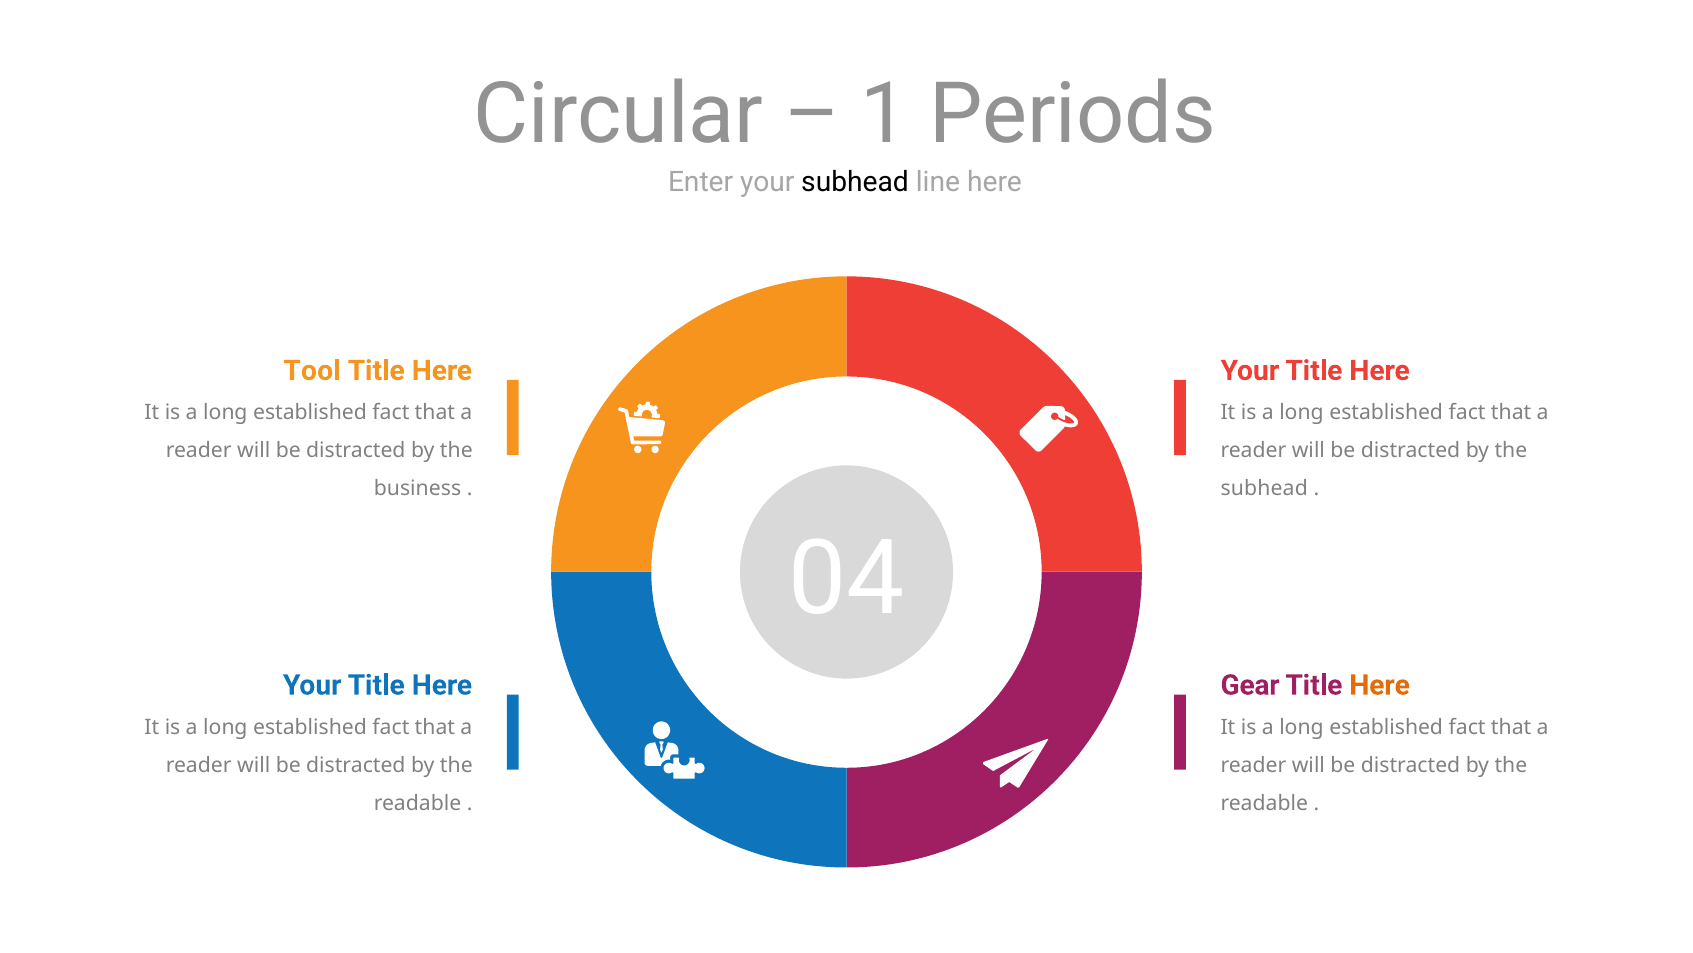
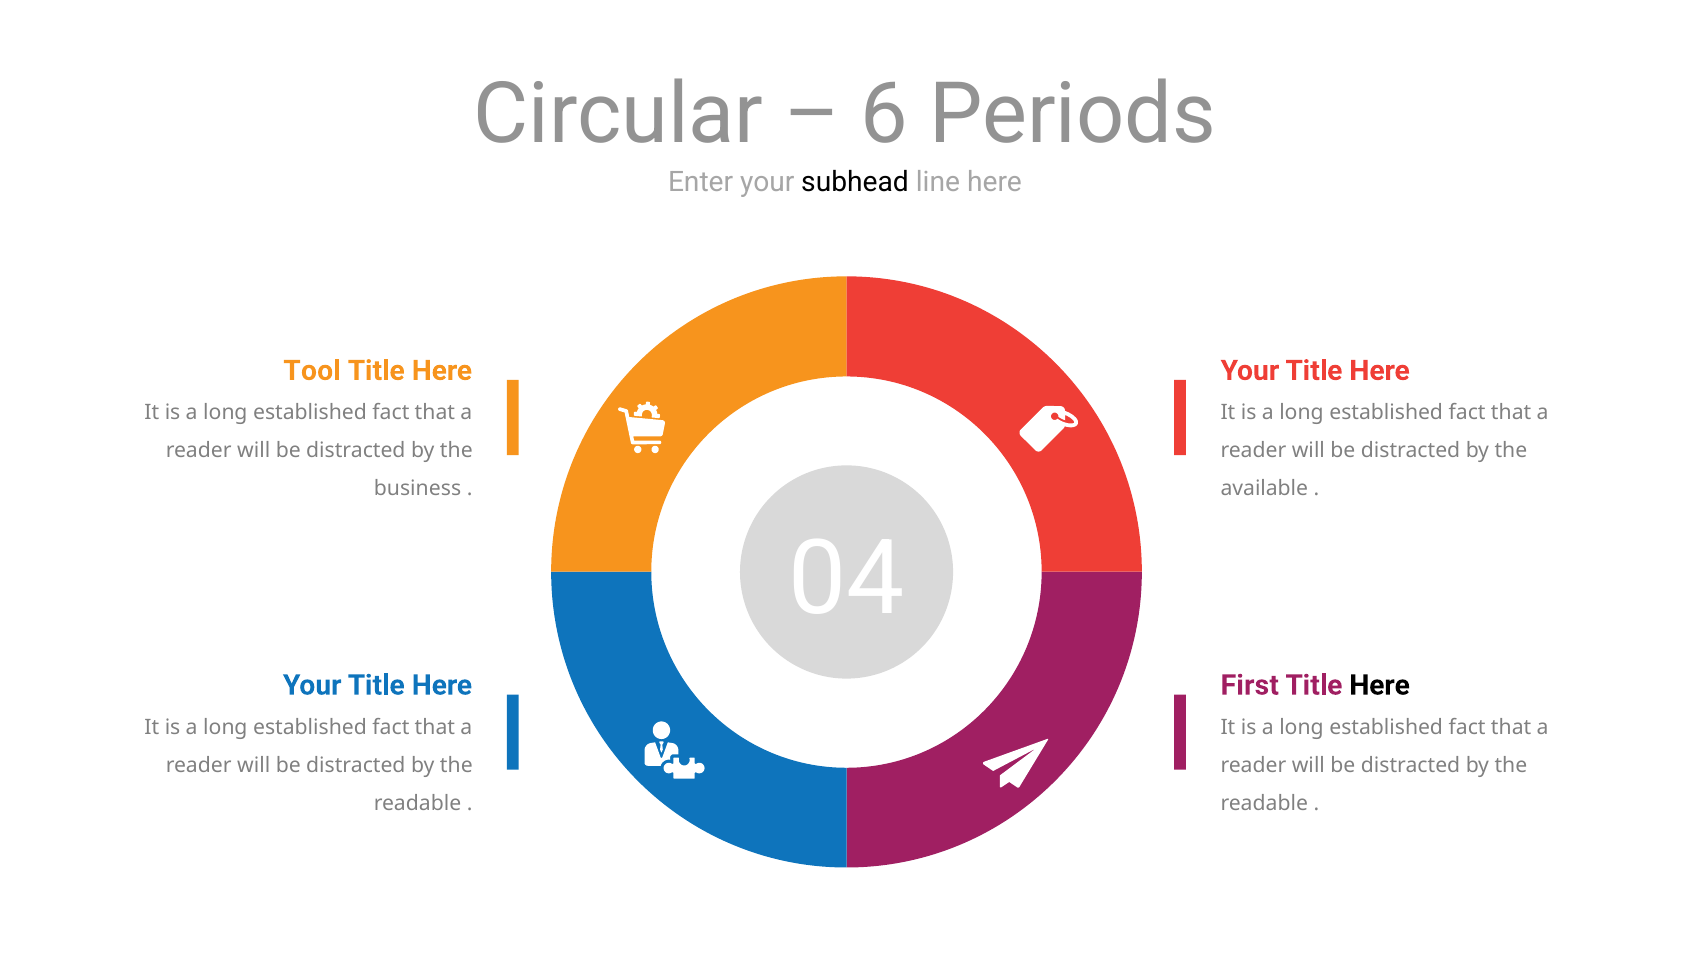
1: 1 -> 6 (884, 115)
subhead: subhead -> available (1264, 489)
Gear: Gear -> First (1250, 685)
Here colour: orange -> black (1380, 685)
